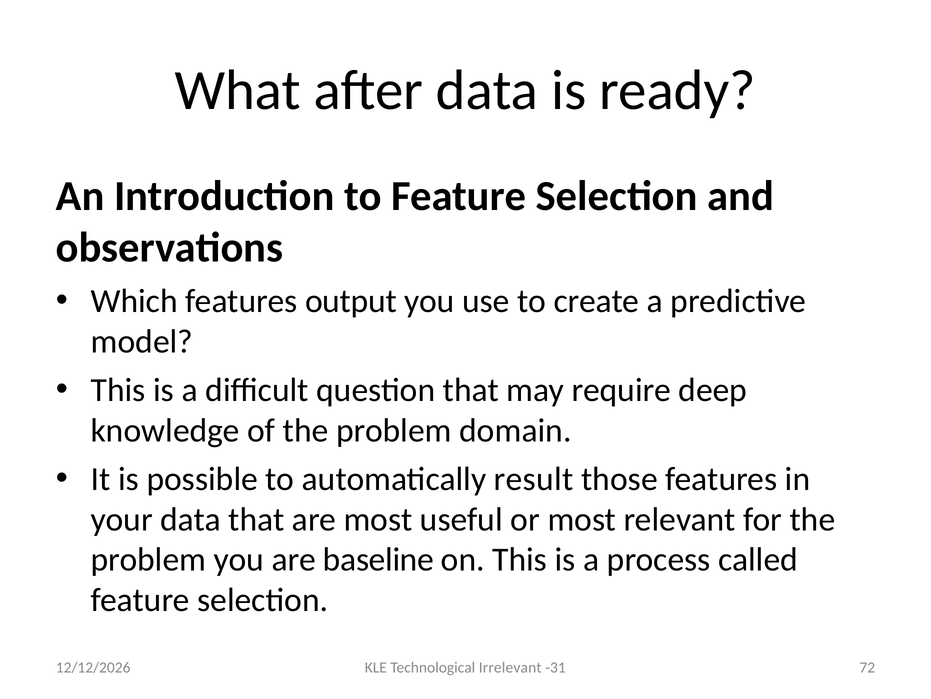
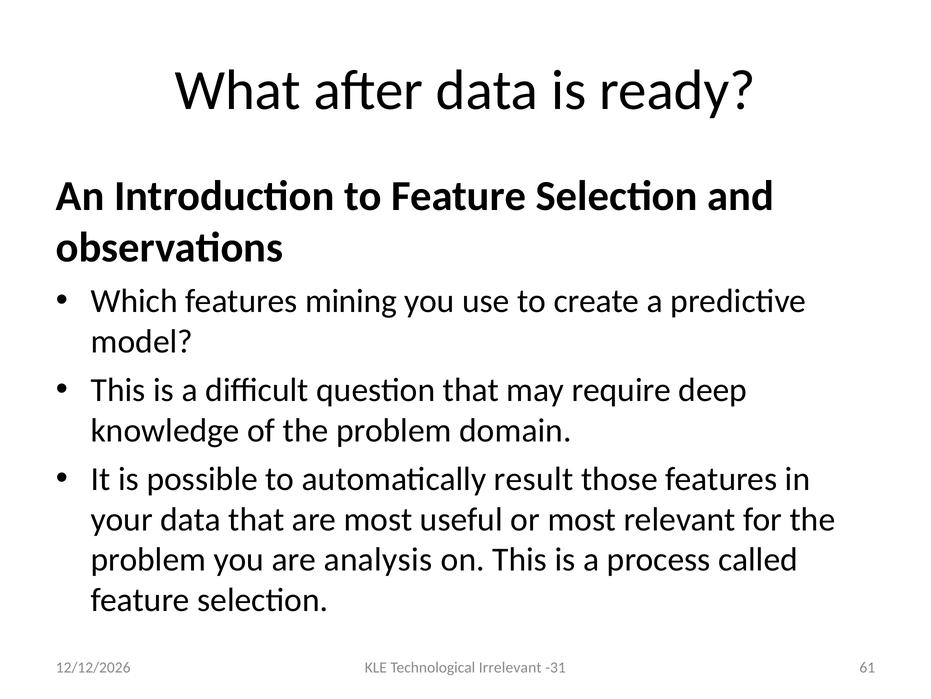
output: output -> mining (351, 301)
baseline: baseline -> analysis (378, 559)
72: 72 -> 61 (867, 667)
